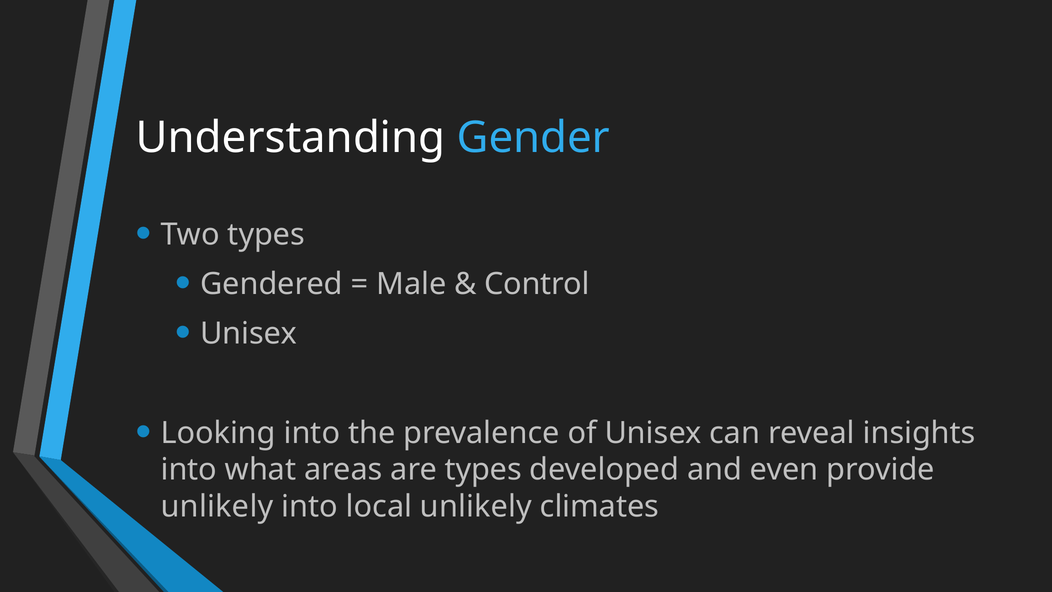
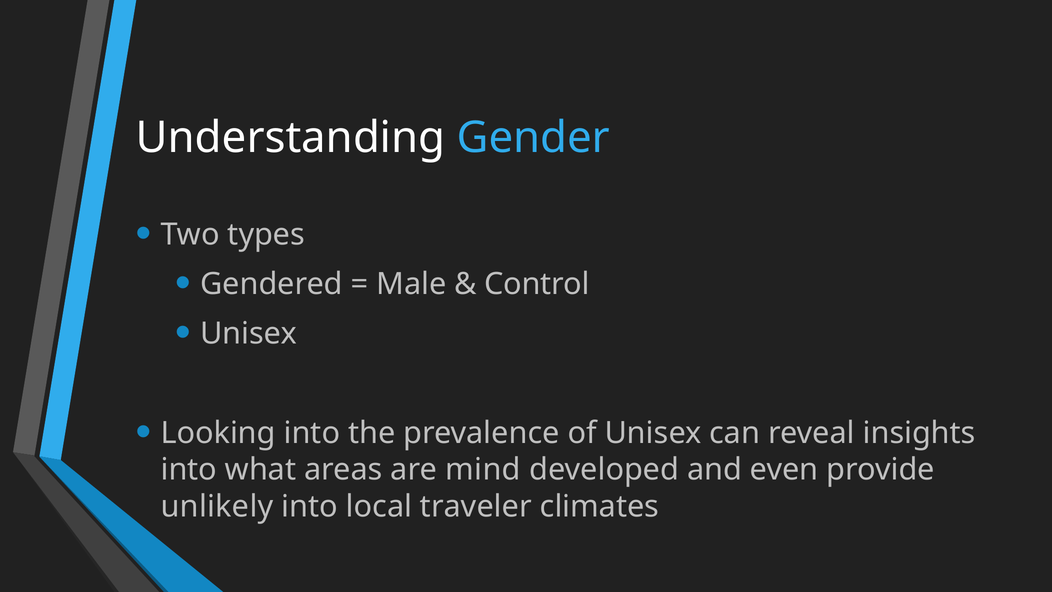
are types: types -> mind (483, 470)
local unlikely: unlikely -> traveler (476, 506)
